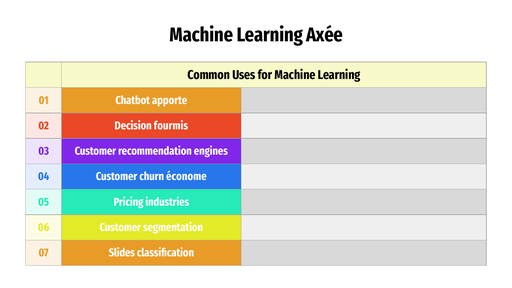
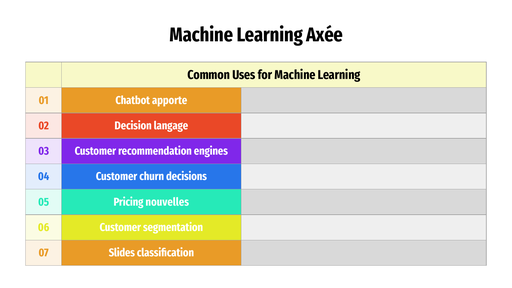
fourmis: fourmis -> langage (171, 126)
économe: économe -> decisions (186, 177)
industries: industries -> nouvelles (167, 202)
